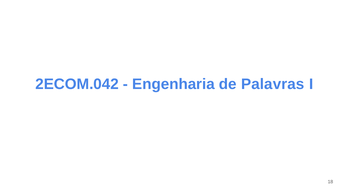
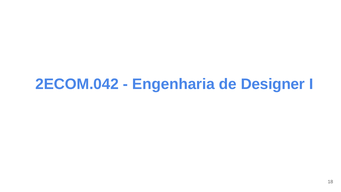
Palavras: Palavras -> Designer (273, 84)
